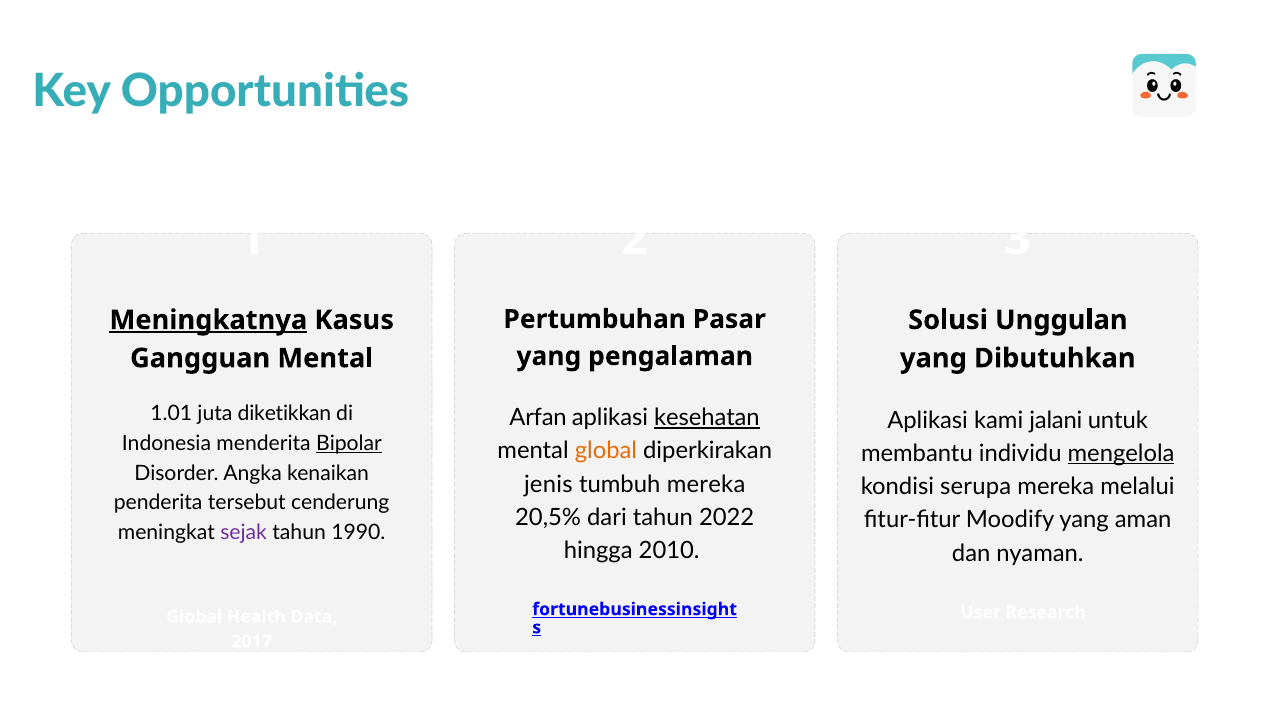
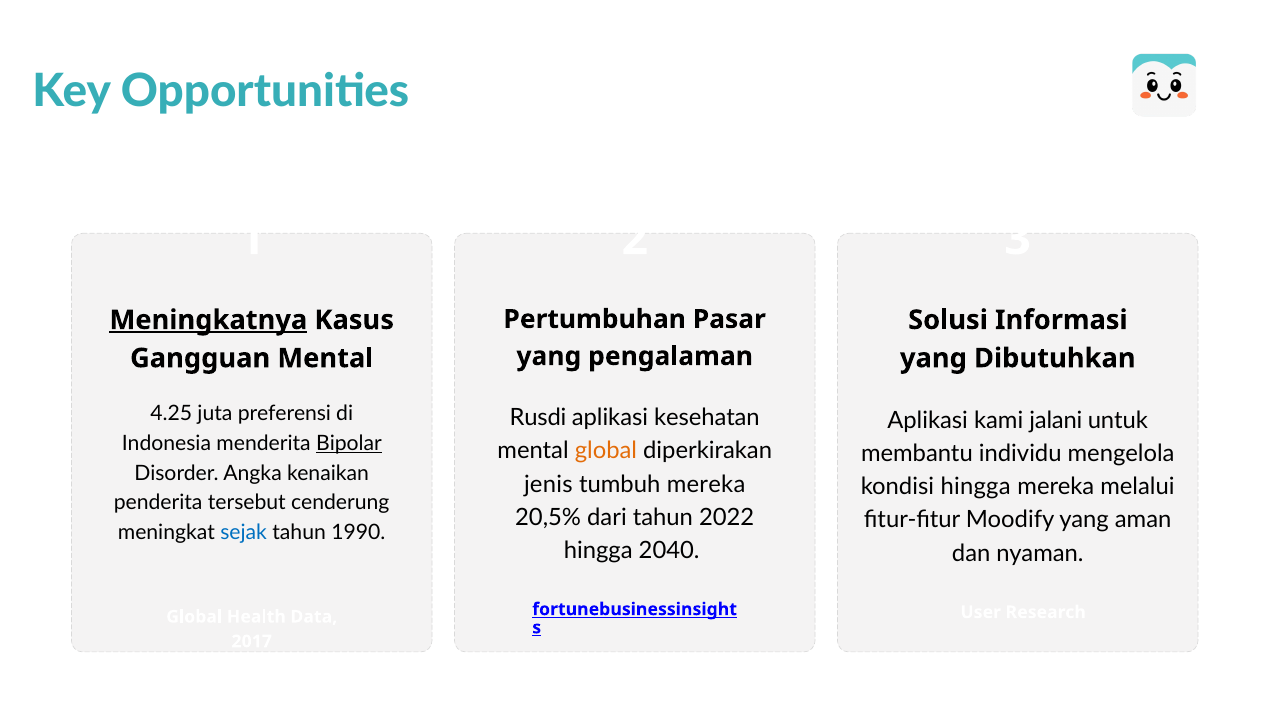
Unggulan: Unggulan -> Informasi (1061, 320)
1.01: 1.01 -> 4.25 (171, 414)
diketikkan: diketikkan -> preferensi (284, 414)
Arfan: Arfan -> Rusdi (538, 418)
kesehatan underline: present -> none (707, 418)
mengelola underline: present -> none (1121, 454)
kondisi serupa: serupa -> hingga (976, 487)
sejak colour: purple -> blue (244, 533)
2010: 2010 -> 2040 (669, 551)
